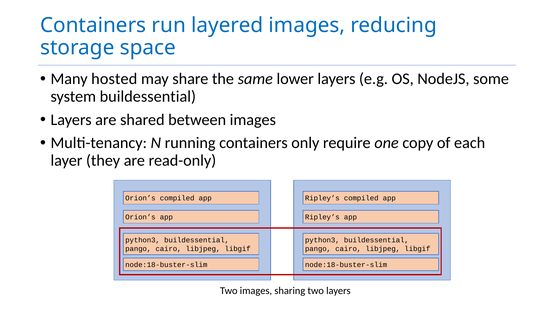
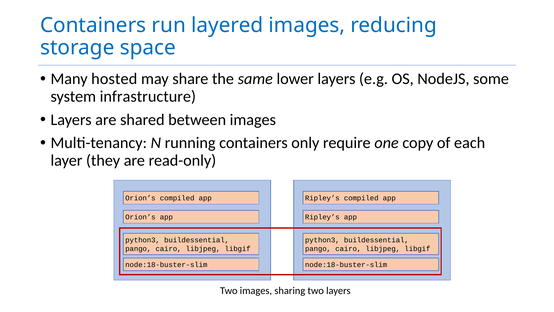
system buildessential: buildessential -> infrastructure (148, 96)
